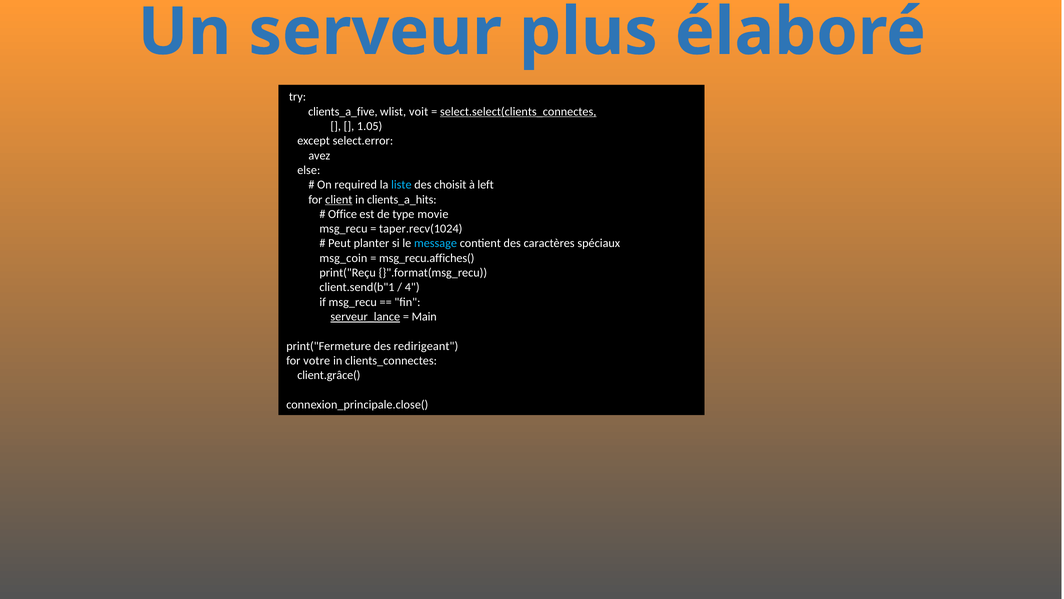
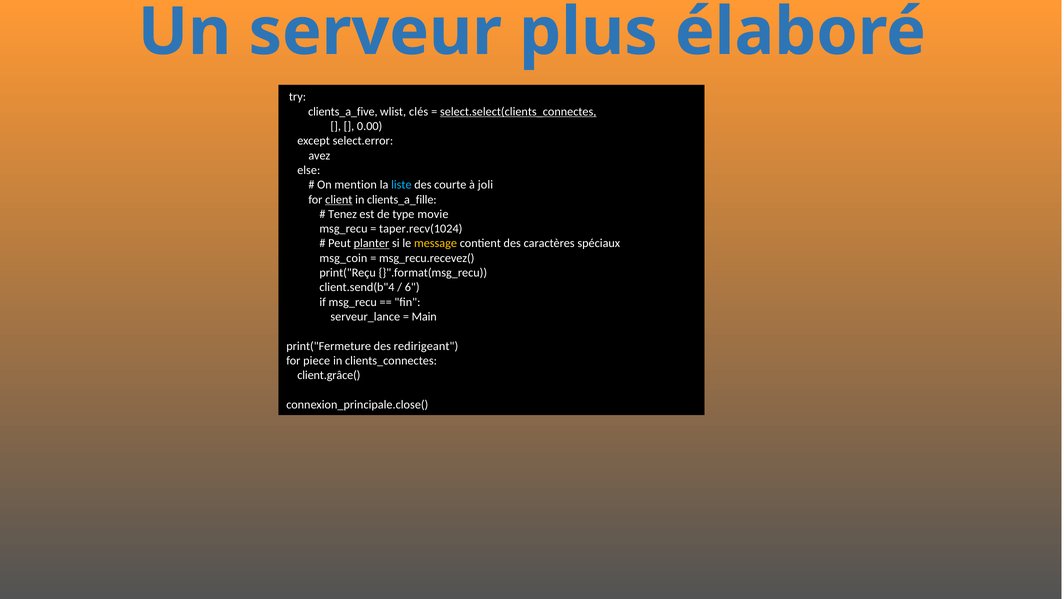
voit: voit -> clés (419, 111)
1.05: 1.05 -> 0.00 (370, 126)
required: required -> mention (356, 185)
choisit: choisit -> courte (450, 185)
left: left -> joli (485, 185)
clients_a_hits: clients_a_hits -> clients_a_fille (402, 199)
Office: Office -> Tenez (343, 214)
planter underline: none -> present (371, 243)
message colour: light blue -> yellow (435, 243)
msg_recu.affiches(: msg_recu.affiches( -> msg_recu.recevez( (427, 258)
client.send(b"1: client.send(b"1 -> client.send(b"4 (357, 287)
4: 4 -> 6 (412, 287)
serveur_lance underline: present -> none (365, 316)
votre: votre -> piece (317, 360)
